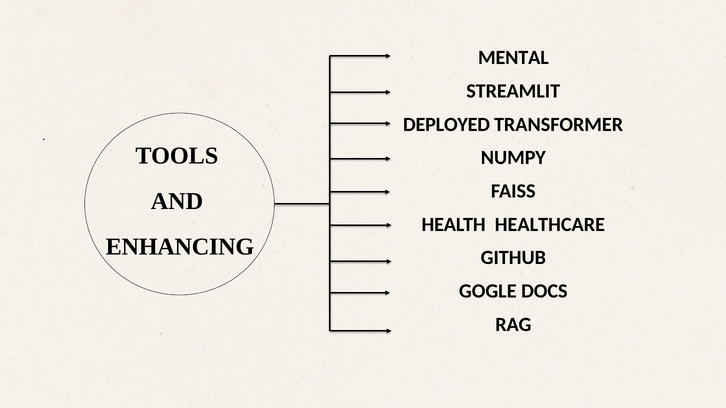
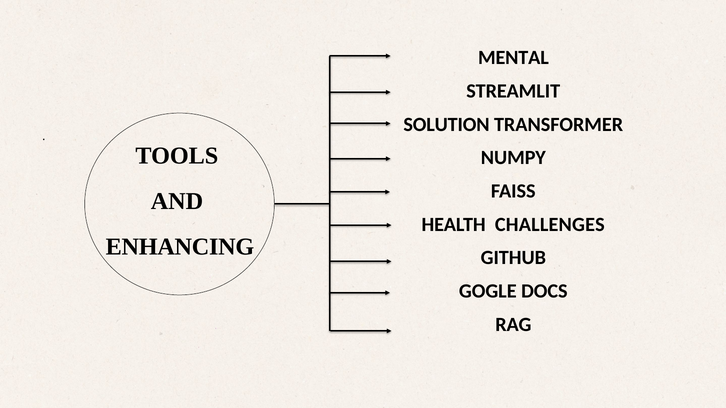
DEPLOYED: DEPLOYED -> SOLUTION (446, 124)
HEALTHCARE: HEALTHCARE -> CHALLENGES (550, 225)
